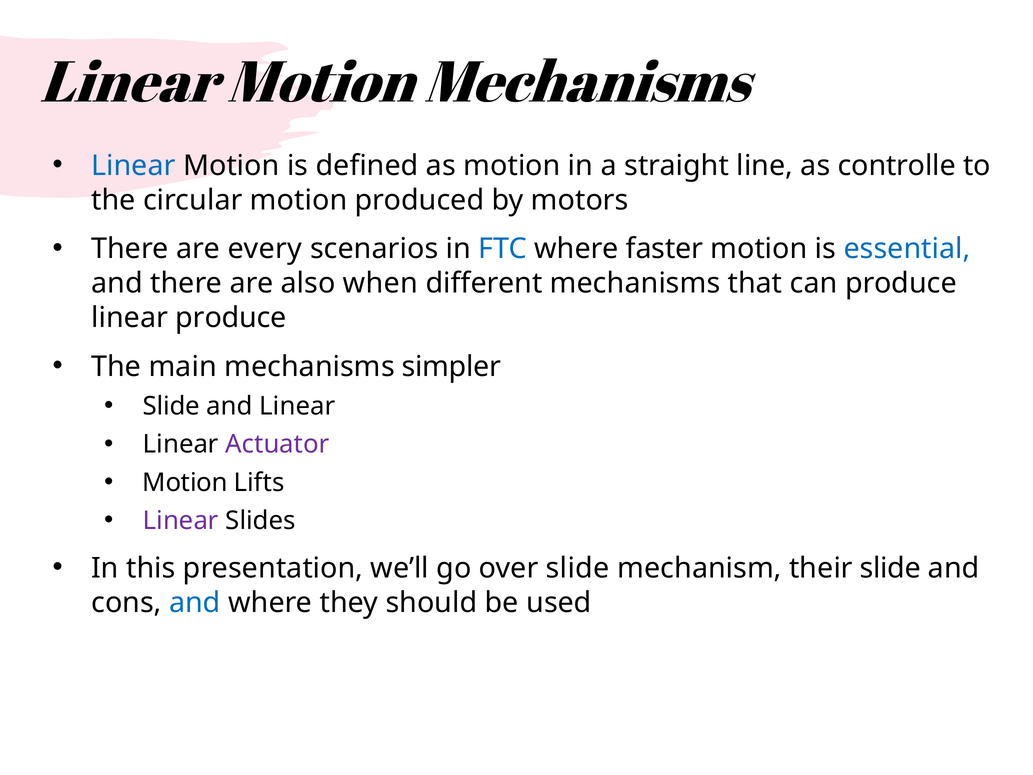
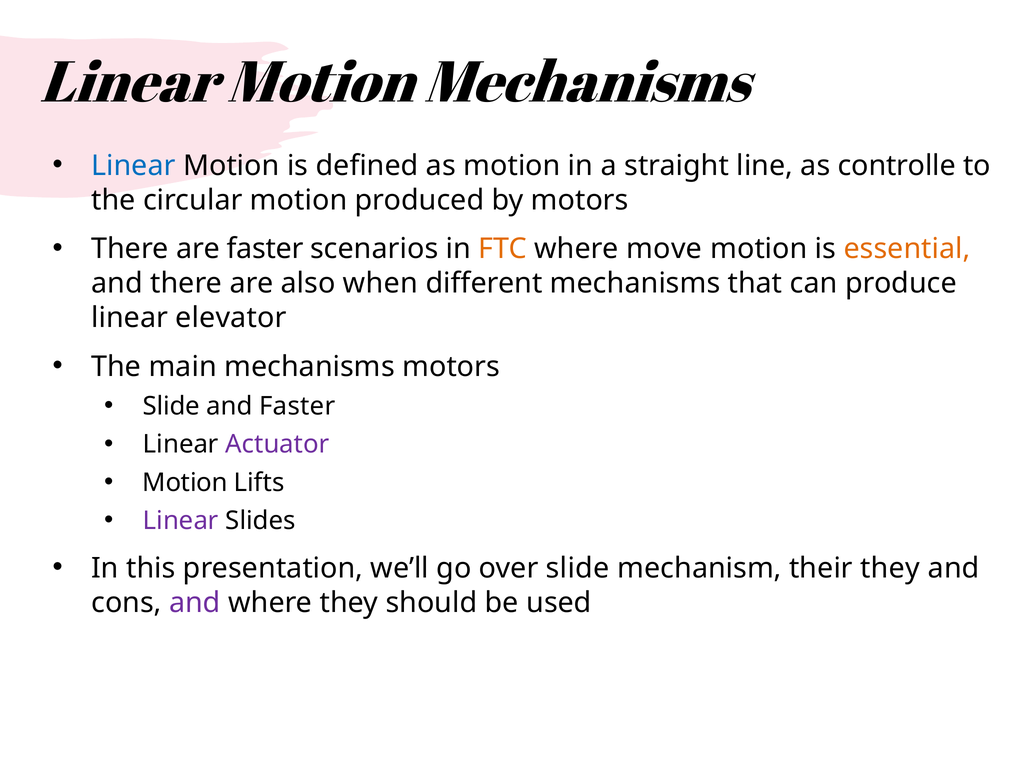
are every: every -> faster (265, 249)
FTC colour: blue -> orange (503, 249)
faster: faster -> move (664, 249)
essential colour: blue -> orange (907, 249)
linear produce: produce -> elevator (231, 318)
mechanisms simpler: simpler -> motors (451, 367)
and Linear: Linear -> Faster (297, 406)
their slide: slide -> they (890, 568)
and colour: blue -> purple (195, 602)
